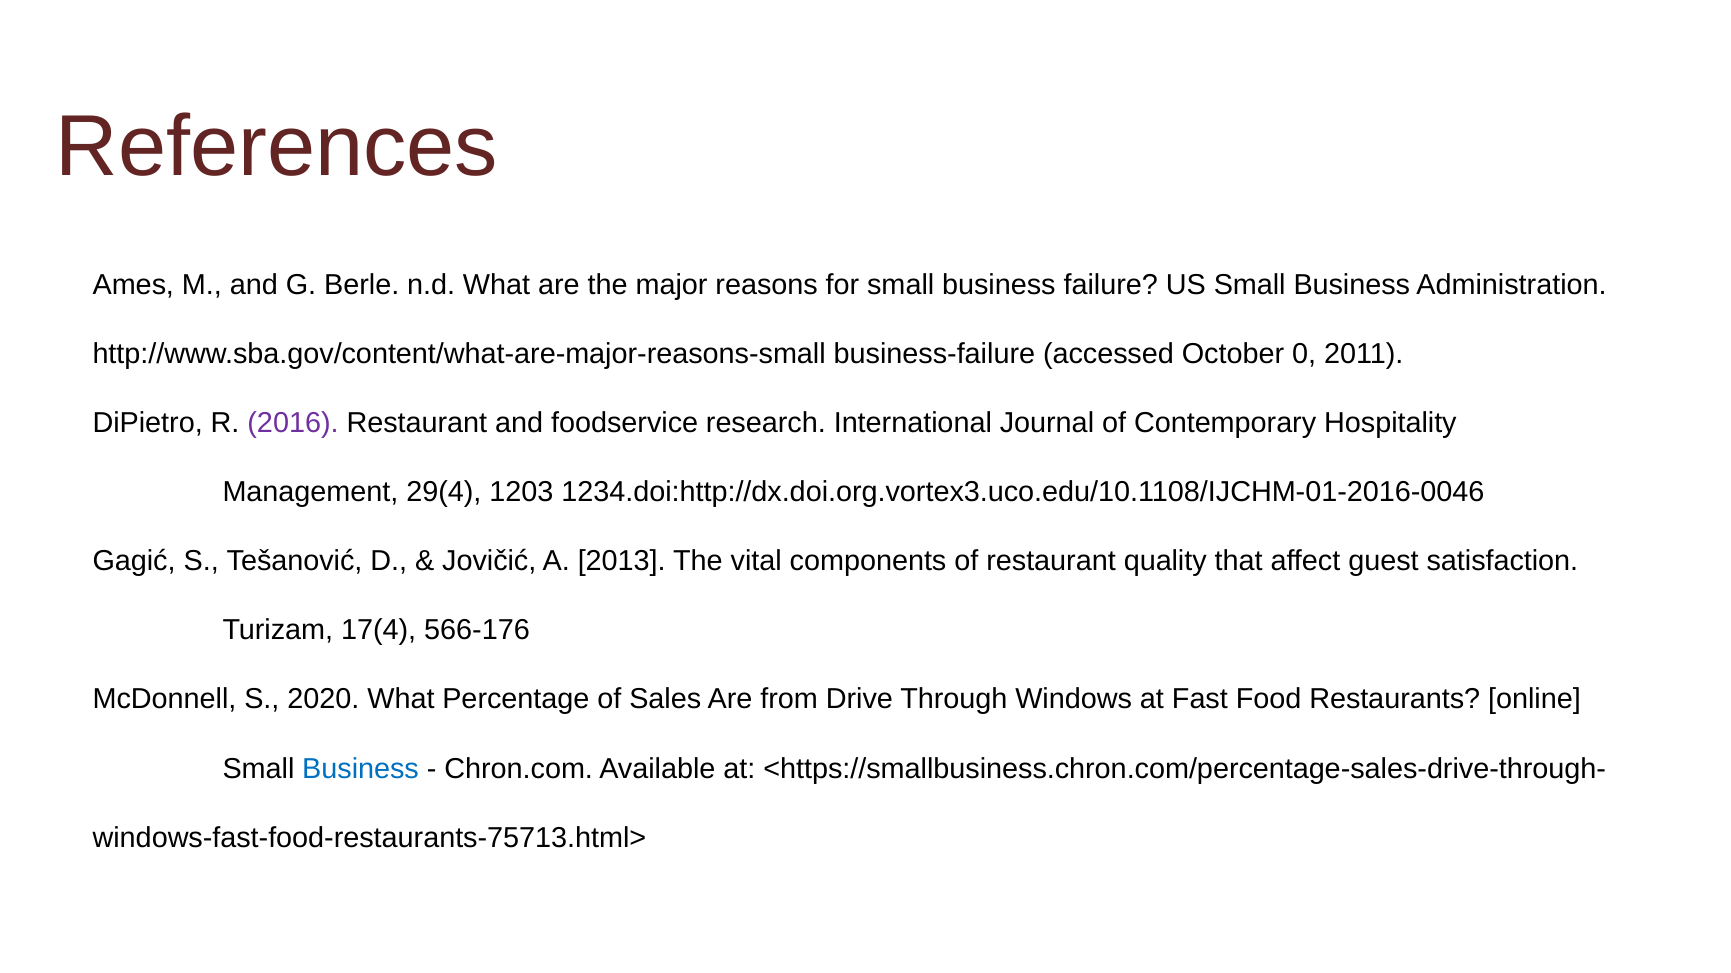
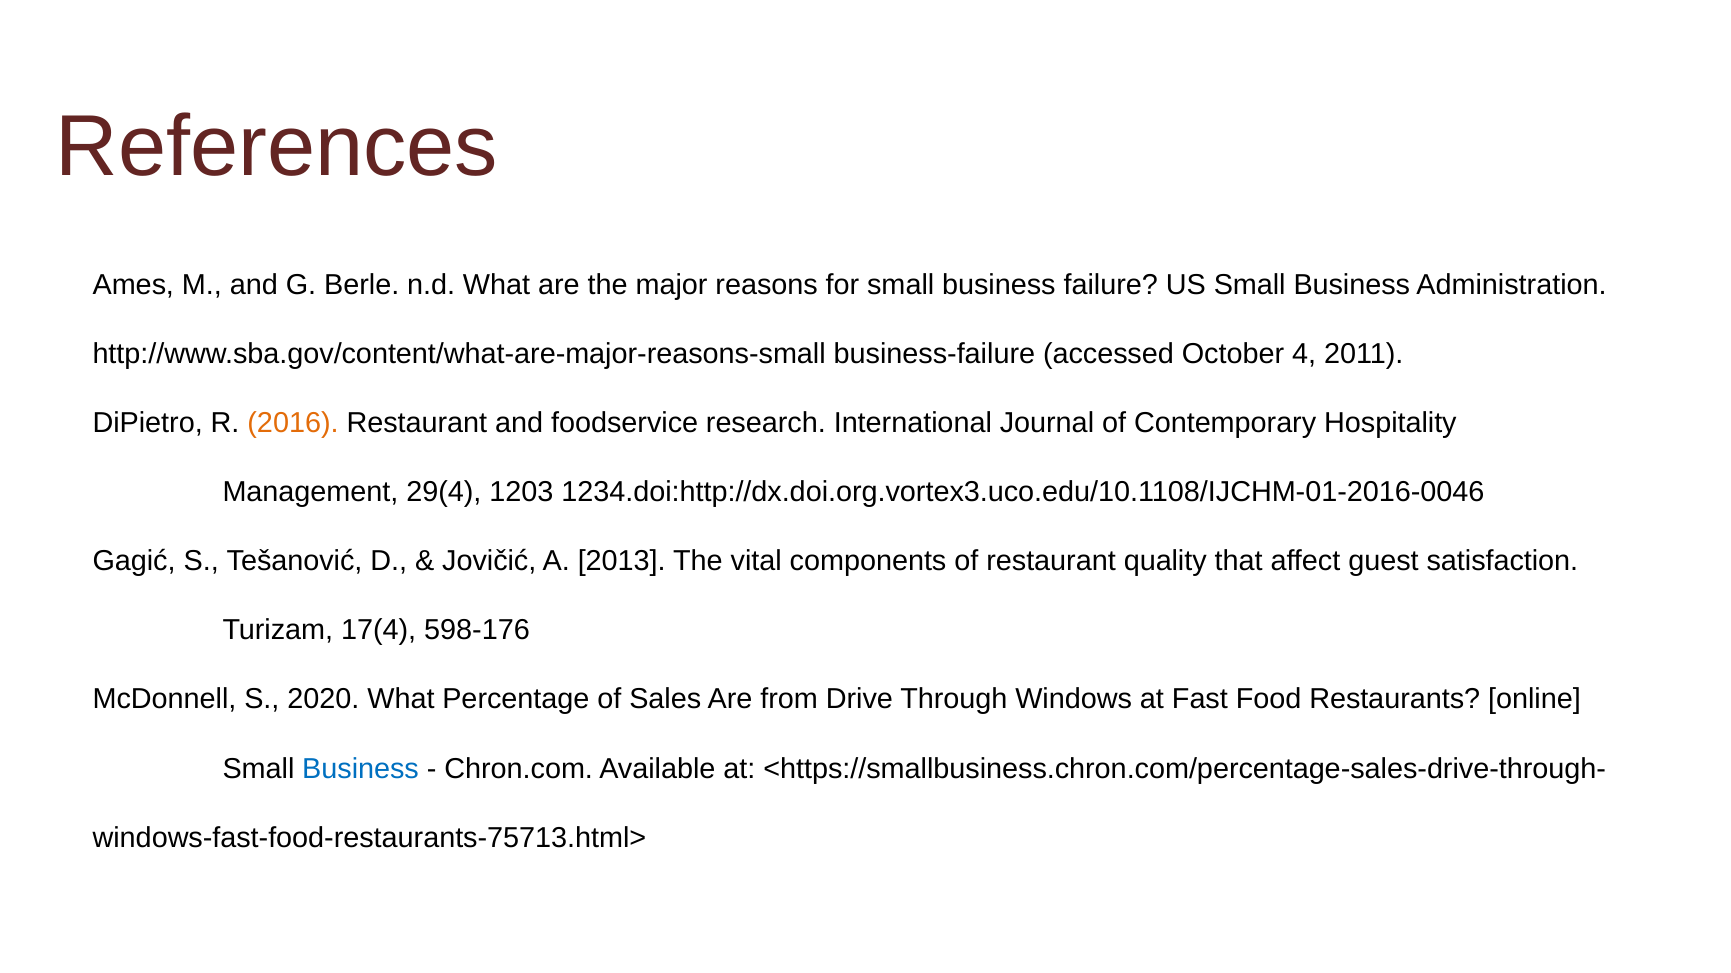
0: 0 -> 4 (1304, 354)
2016 colour: purple -> orange (293, 423)
566-176: 566-176 -> 598-176 (477, 631)
